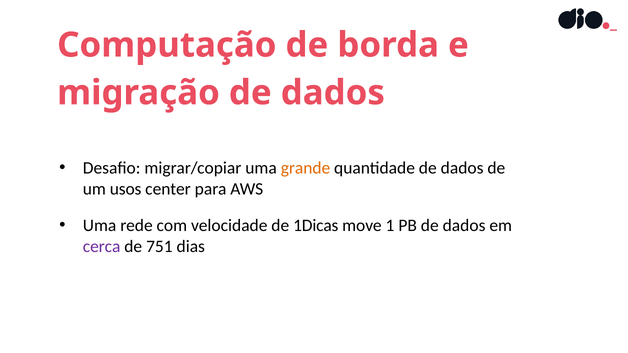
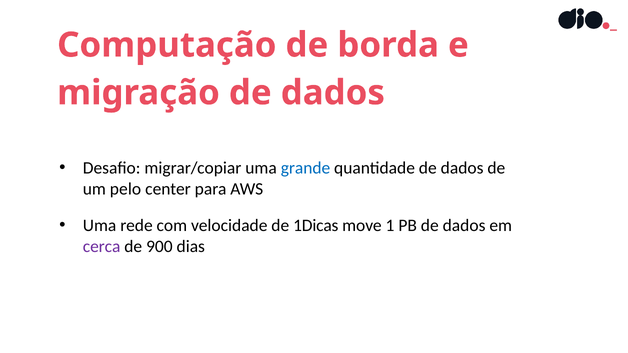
grande colour: orange -> blue (306, 168)
usos: usos -> pelo (126, 189)
751: 751 -> 900 (159, 247)
